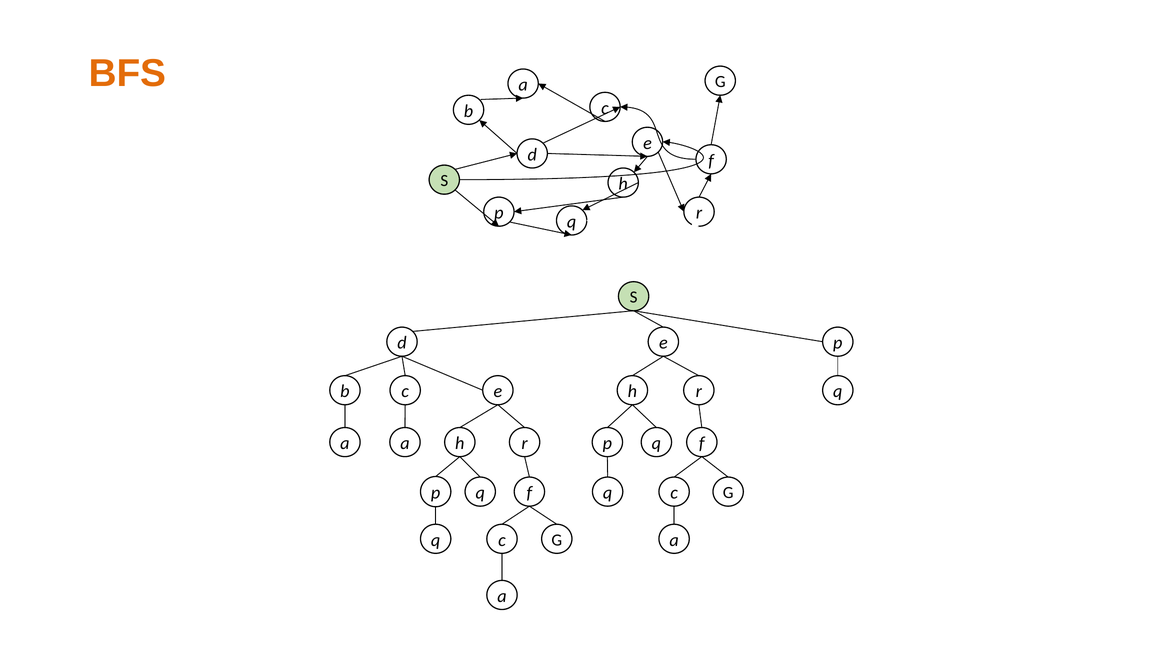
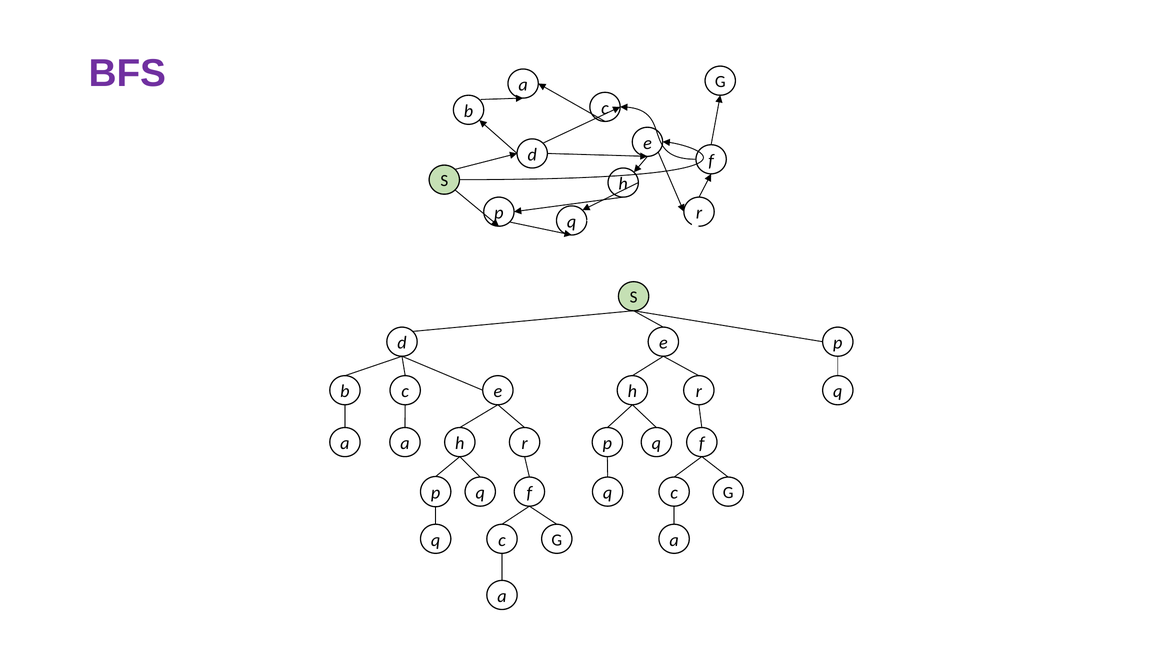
BFS colour: orange -> purple (128, 73)
